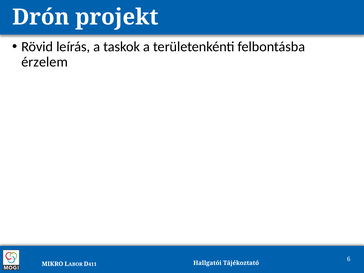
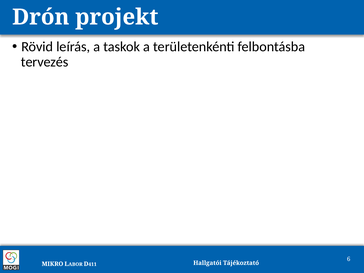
érzelem: érzelem -> tervezés (45, 62)
